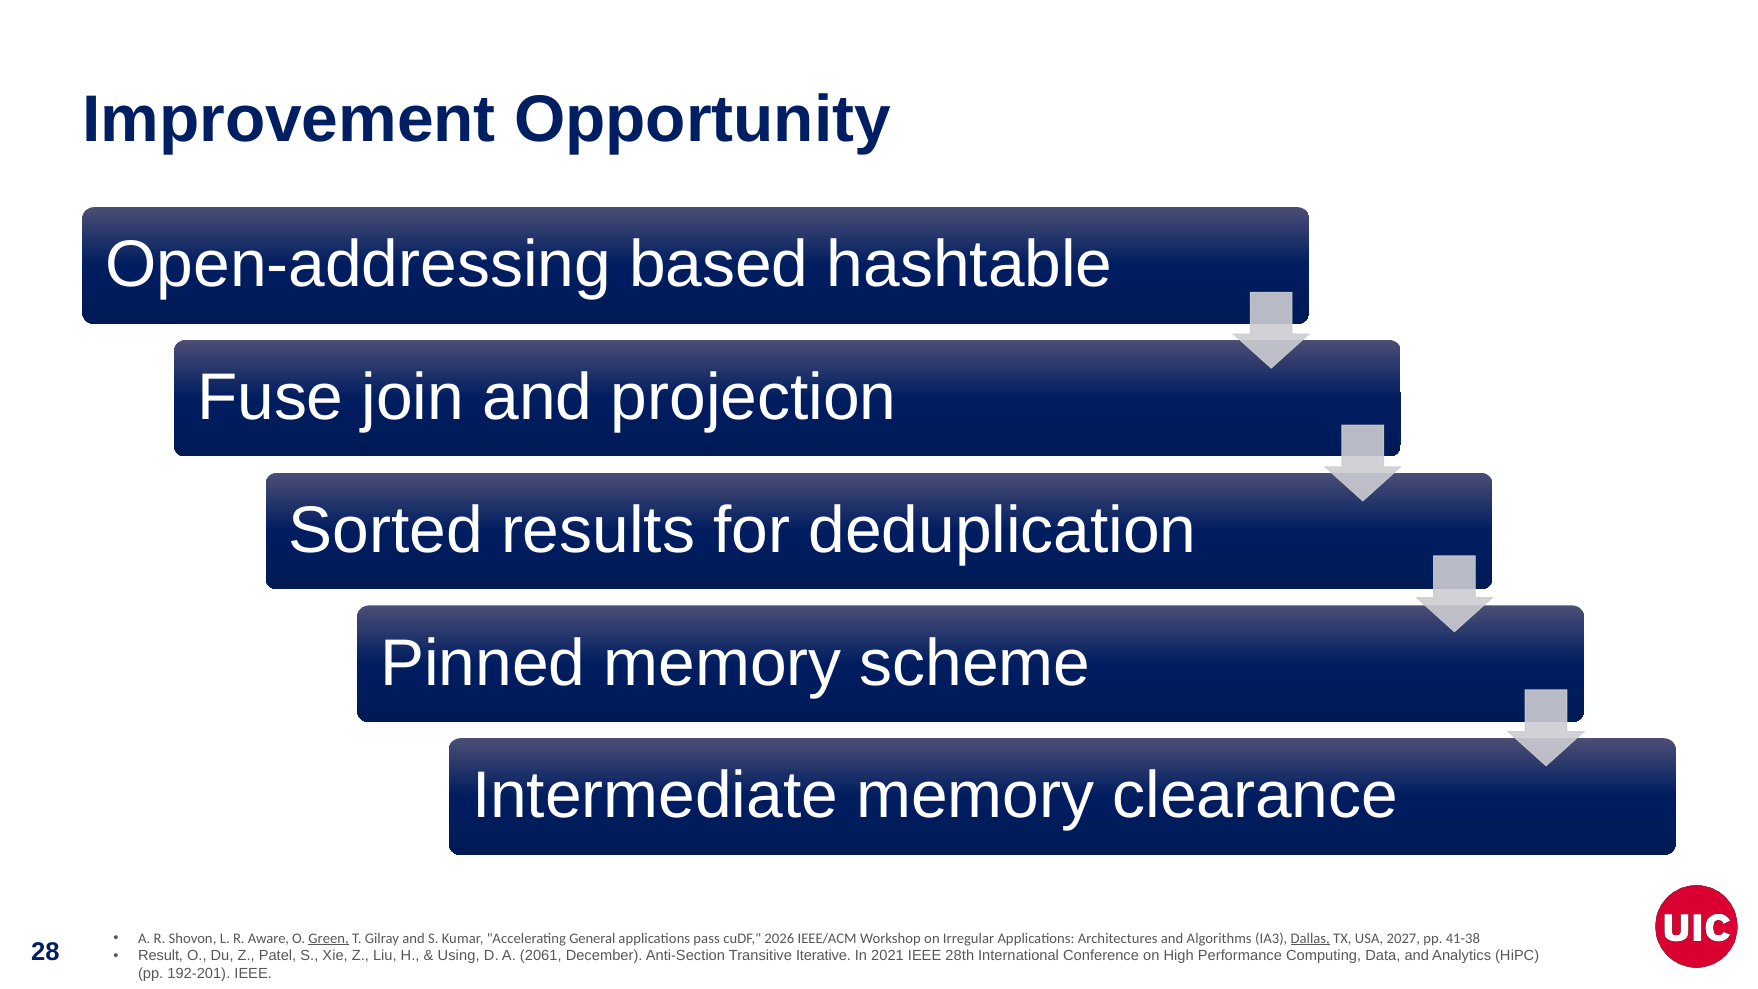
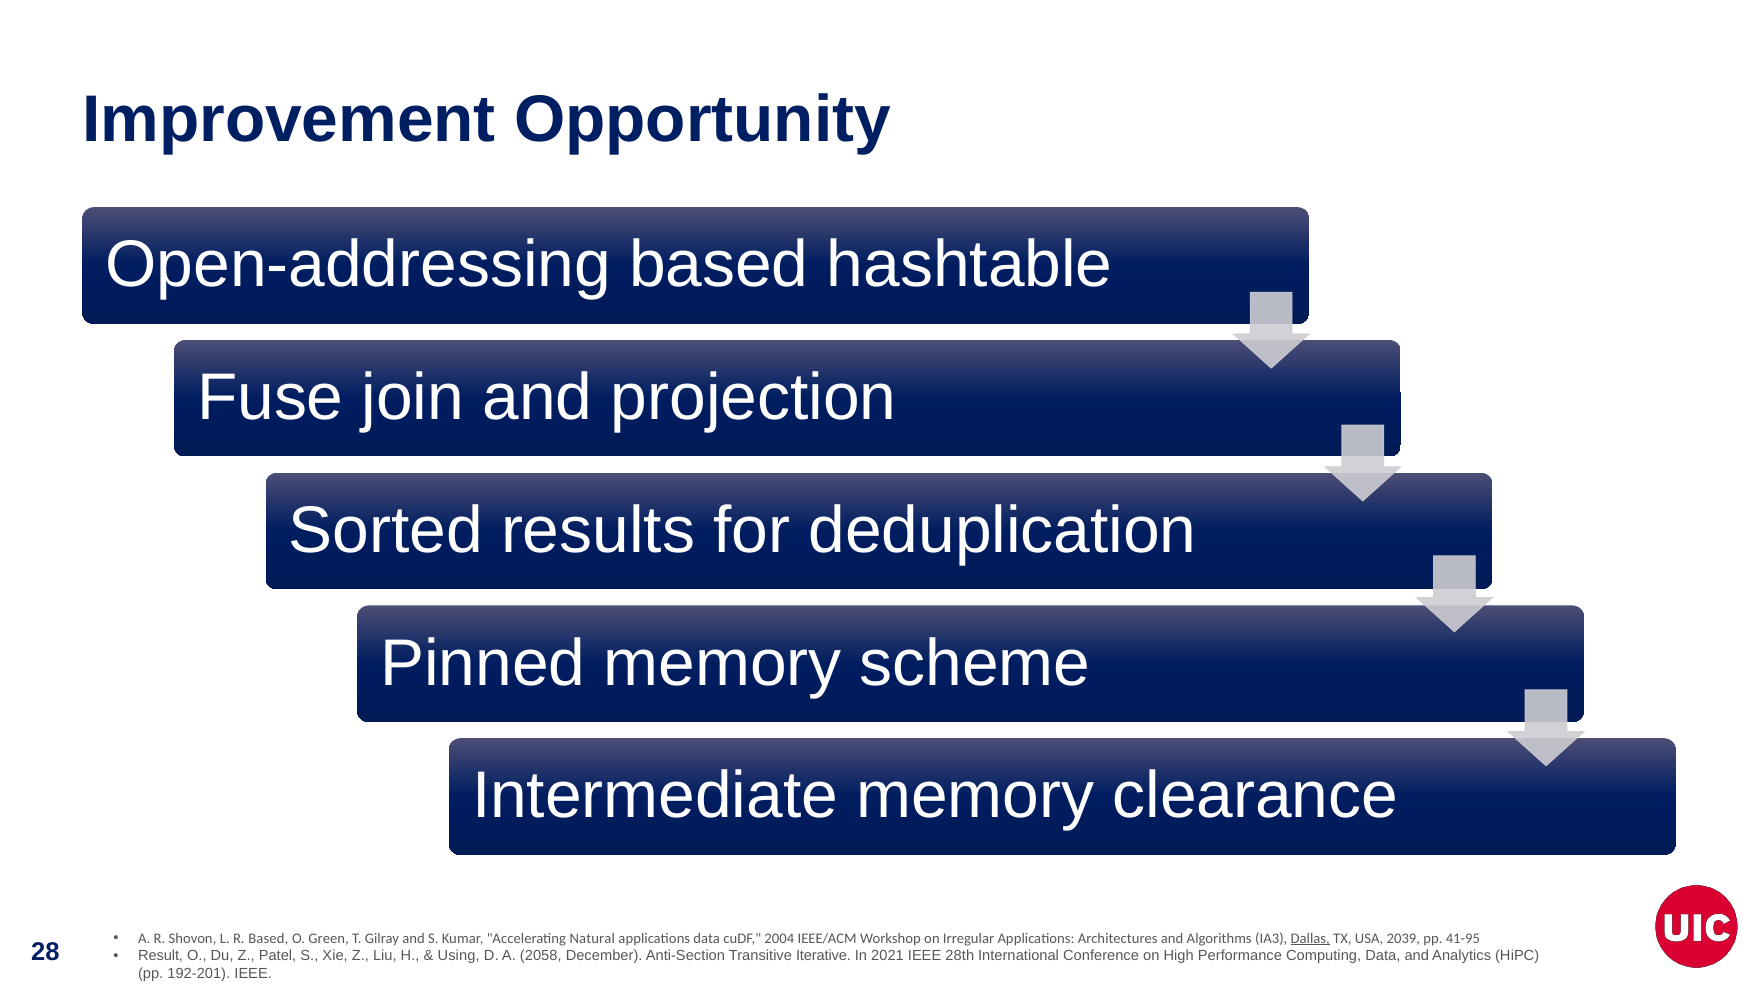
R Aware: Aware -> Based (268, 938)
Green underline: present -> none (329, 938)
General: General -> Natural (592, 938)
applications pass: pass -> data (707, 938)
2026: 2026 -> 2004 (779, 938)
2027: 2027 -> 2039 (1403, 938)
41-38: 41-38 -> 41-95 (1463, 938)
2061: 2061 -> 2058 (541, 956)
